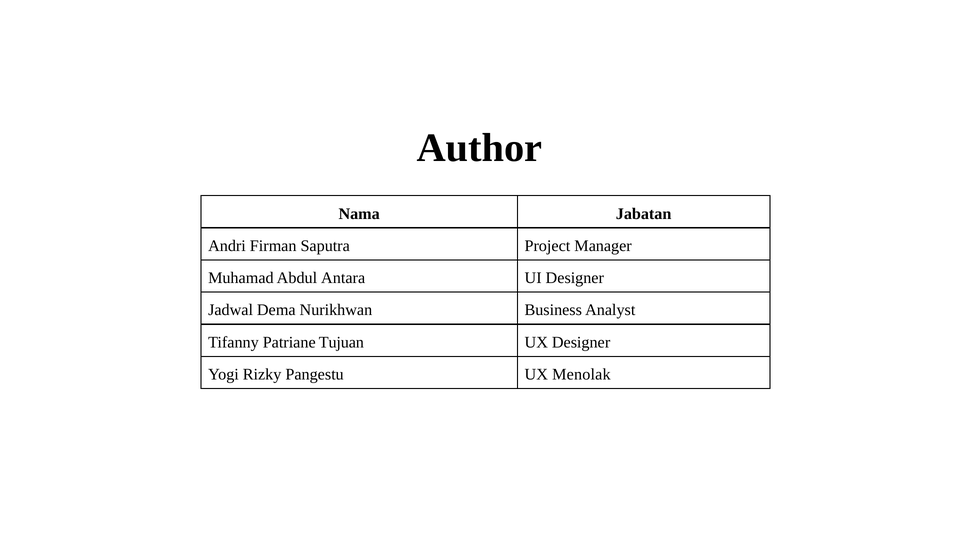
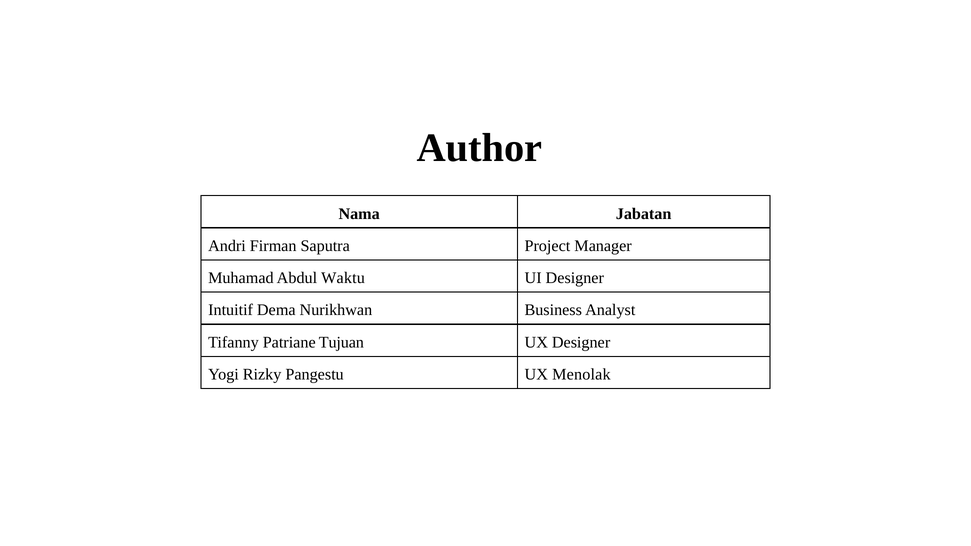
Antara: Antara -> Waktu (343, 278)
Jadwal: Jadwal -> Intuitif (231, 310)
